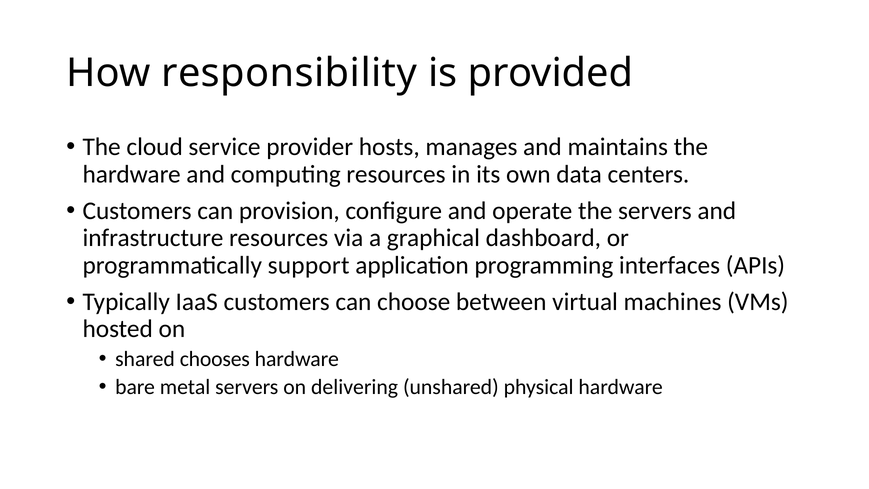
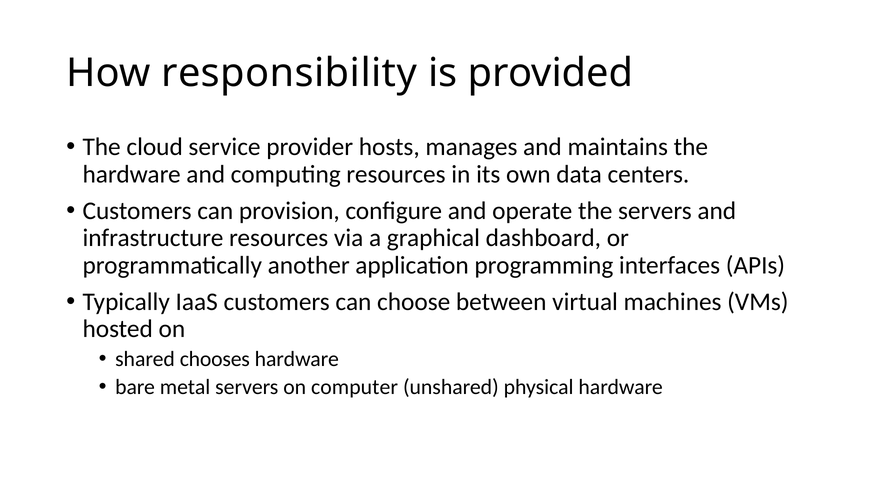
support: support -> another (309, 265)
delivering: delivering -> computer (355, 387)
